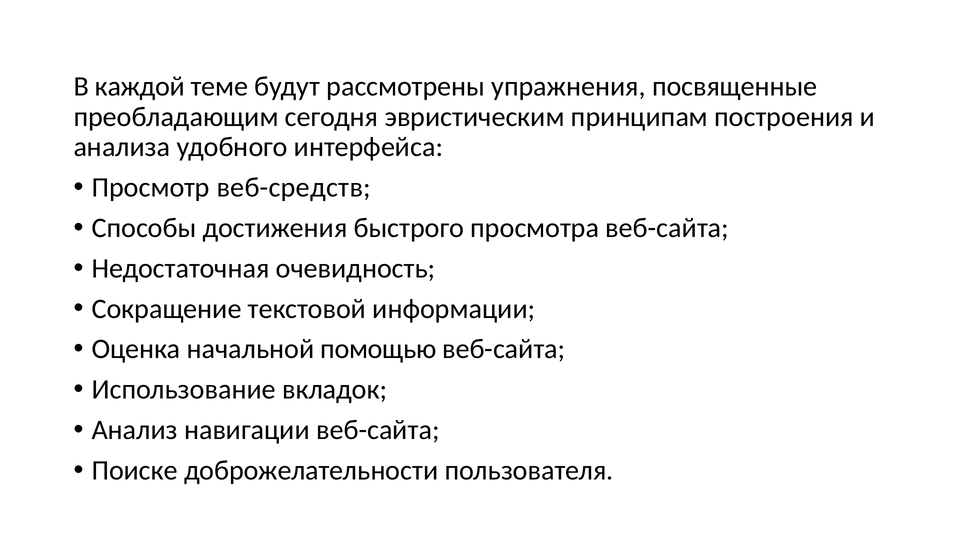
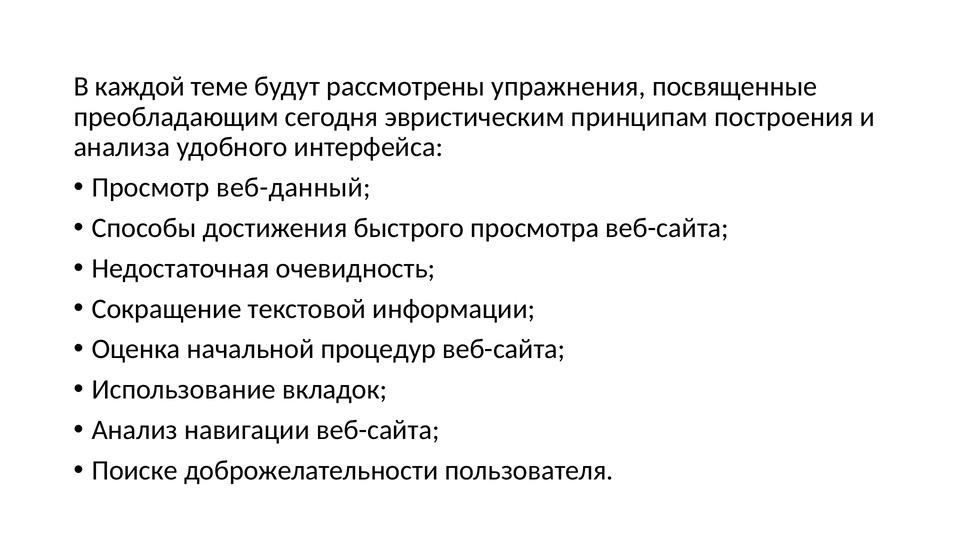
веб-средств: веб-средств -> веб-данный (294, 187)
помощью: помощью -> процедур (378, 349)
